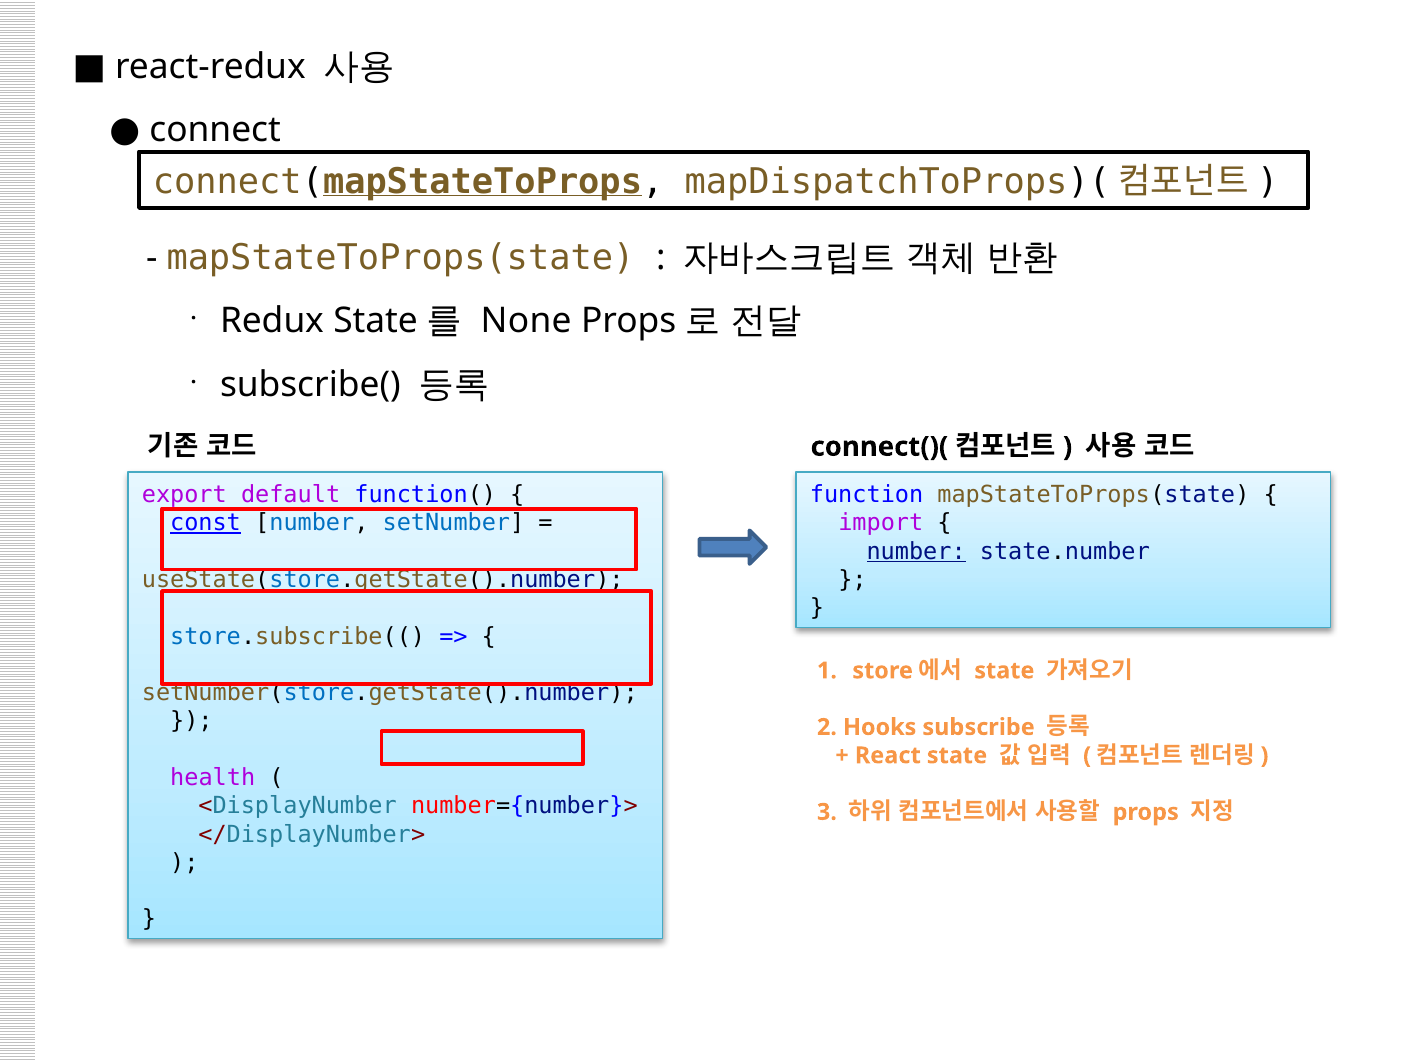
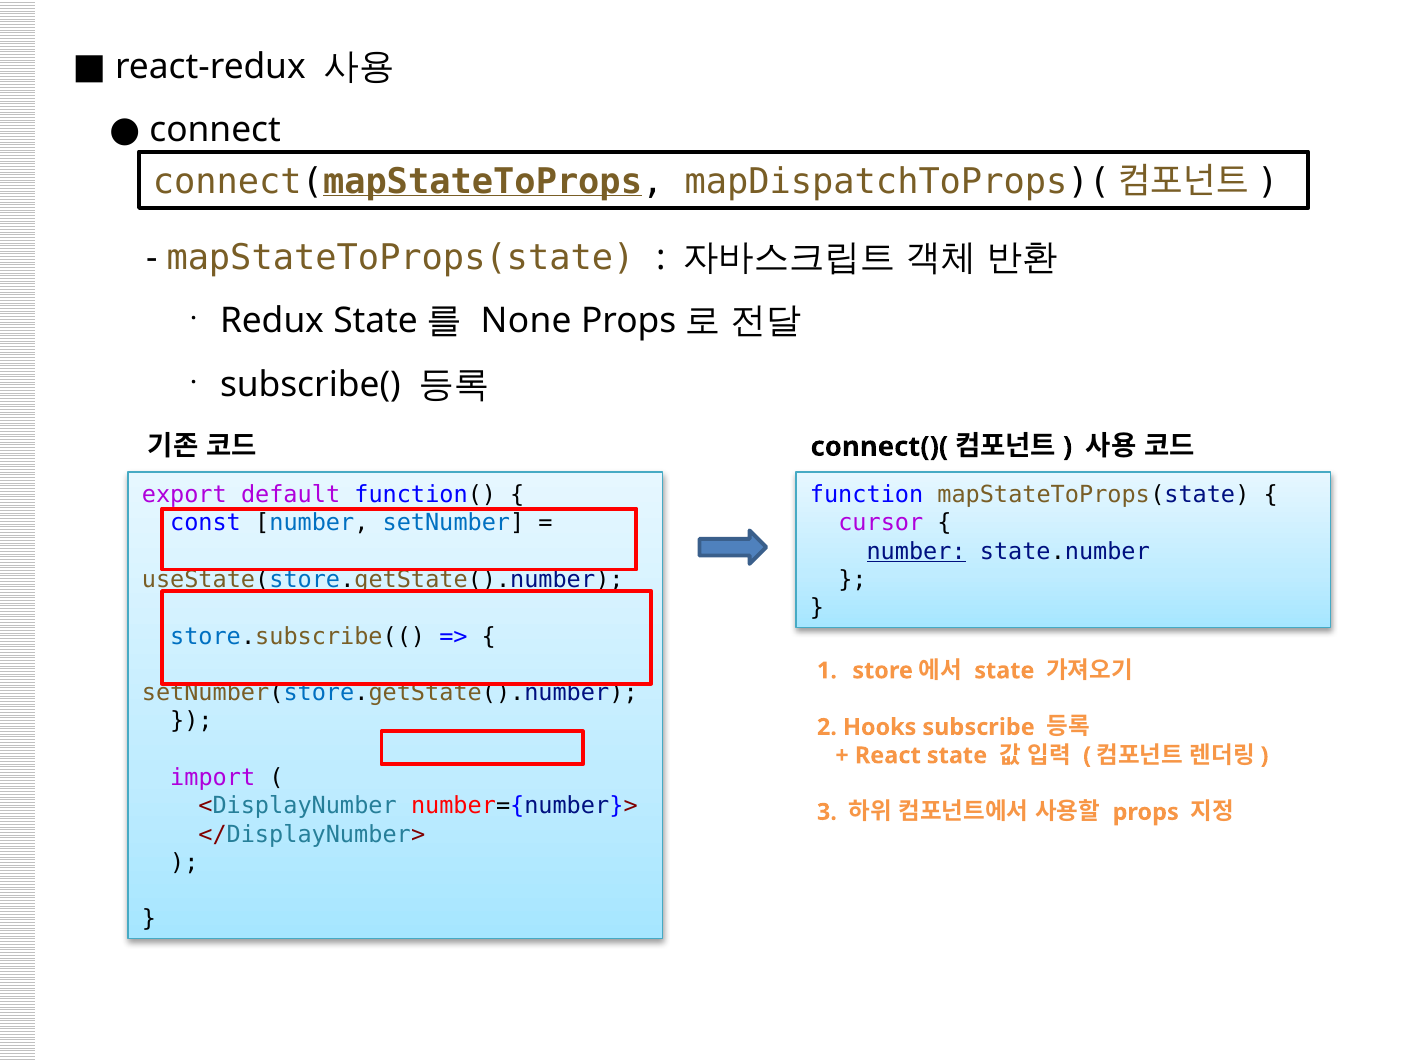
const underline: present -> none (206, 523)
import: import -> cursor (881, 523)
health: health -> import (213, 777)
